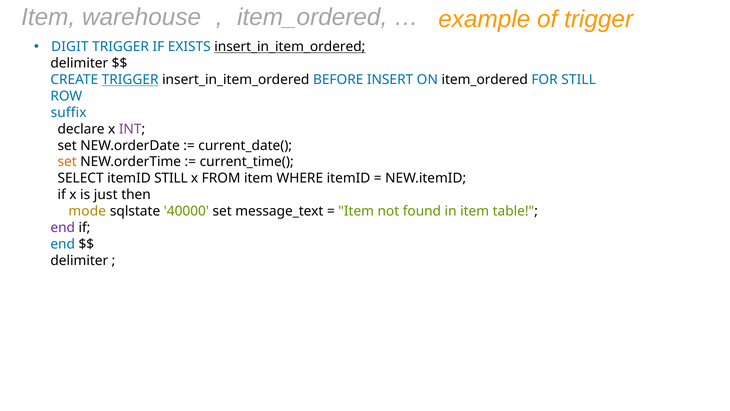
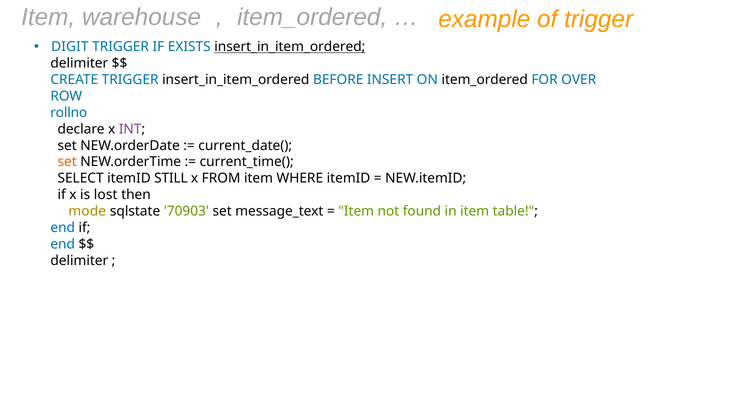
TRIGGER underline: present -> none (130, 80)
FOR STILL: STILL -> OVER (579, 80)
suffix: suffix -> rollno (69, 113)
just: just -> lost (106, 195)
40000: 40000 -> 70903 (186, 211)
end colour: purple -> blue (63, 228)
